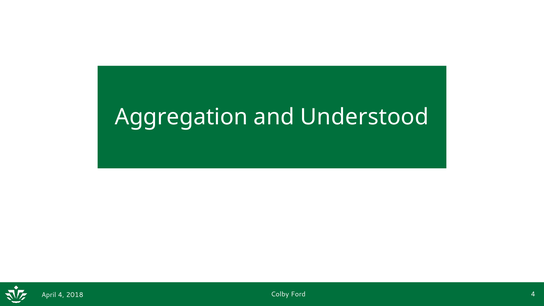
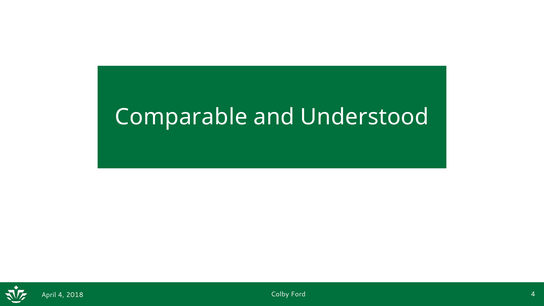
Aggregation: Aggregation -> Comparable (181, 117)
